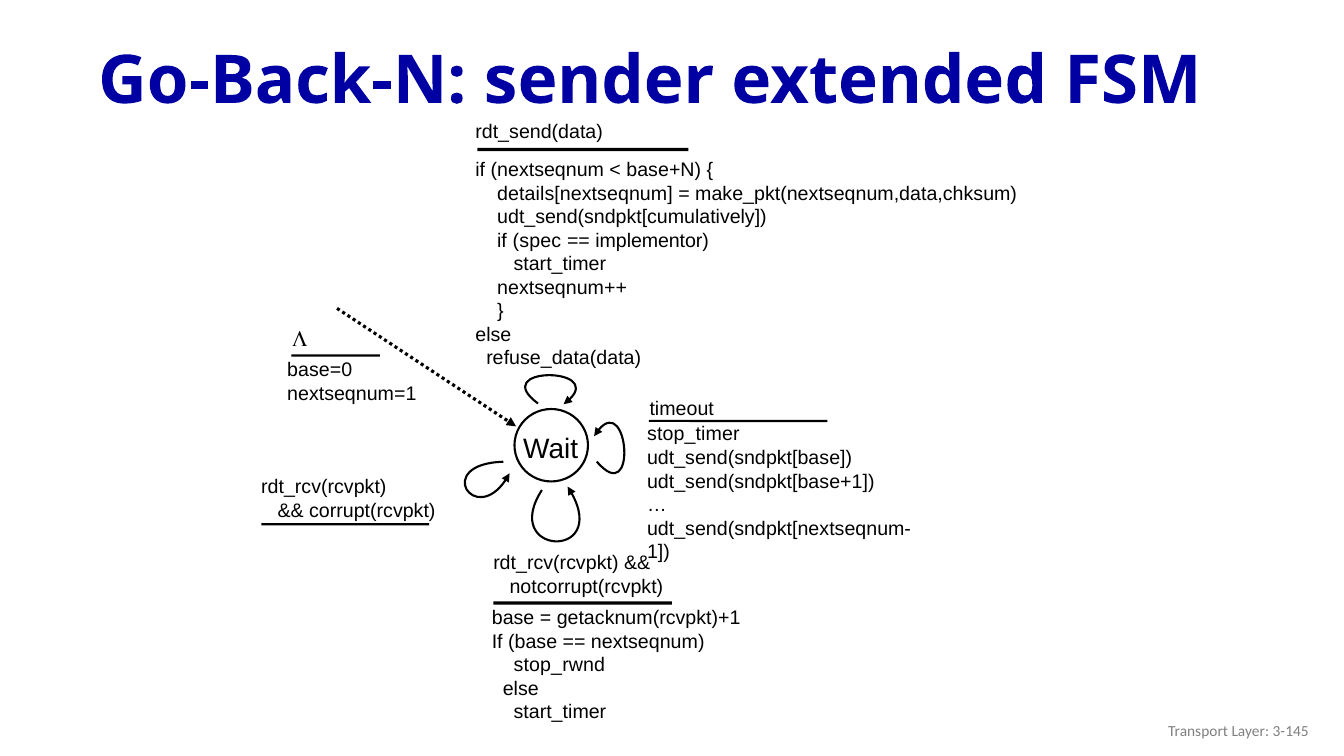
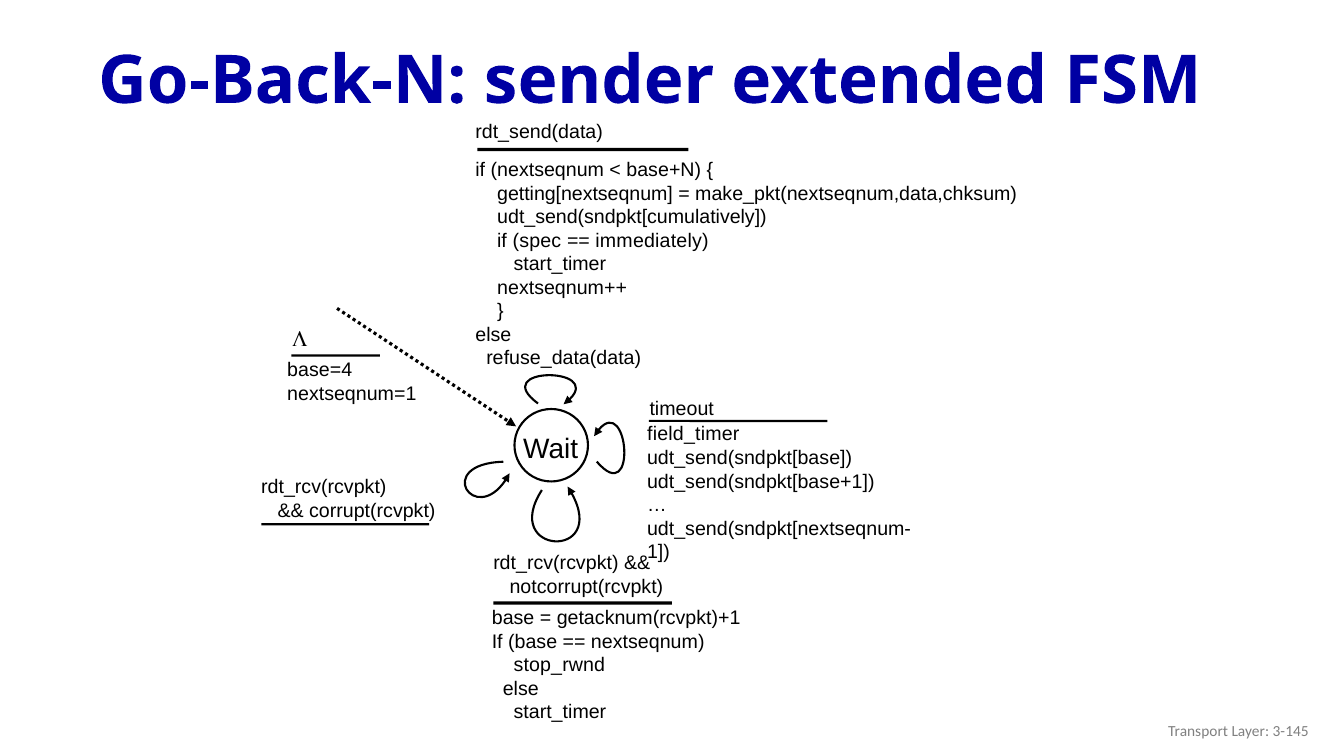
details[nextseqnum: details[nextseqnum -> getting[nextseqnum (585, 194)
implementor: implementor -> immediately (652, 241)
base=0: base=0 -> base=4 (320, 370)
stop_timer: stop_timer -> field_timer (693, 434)
